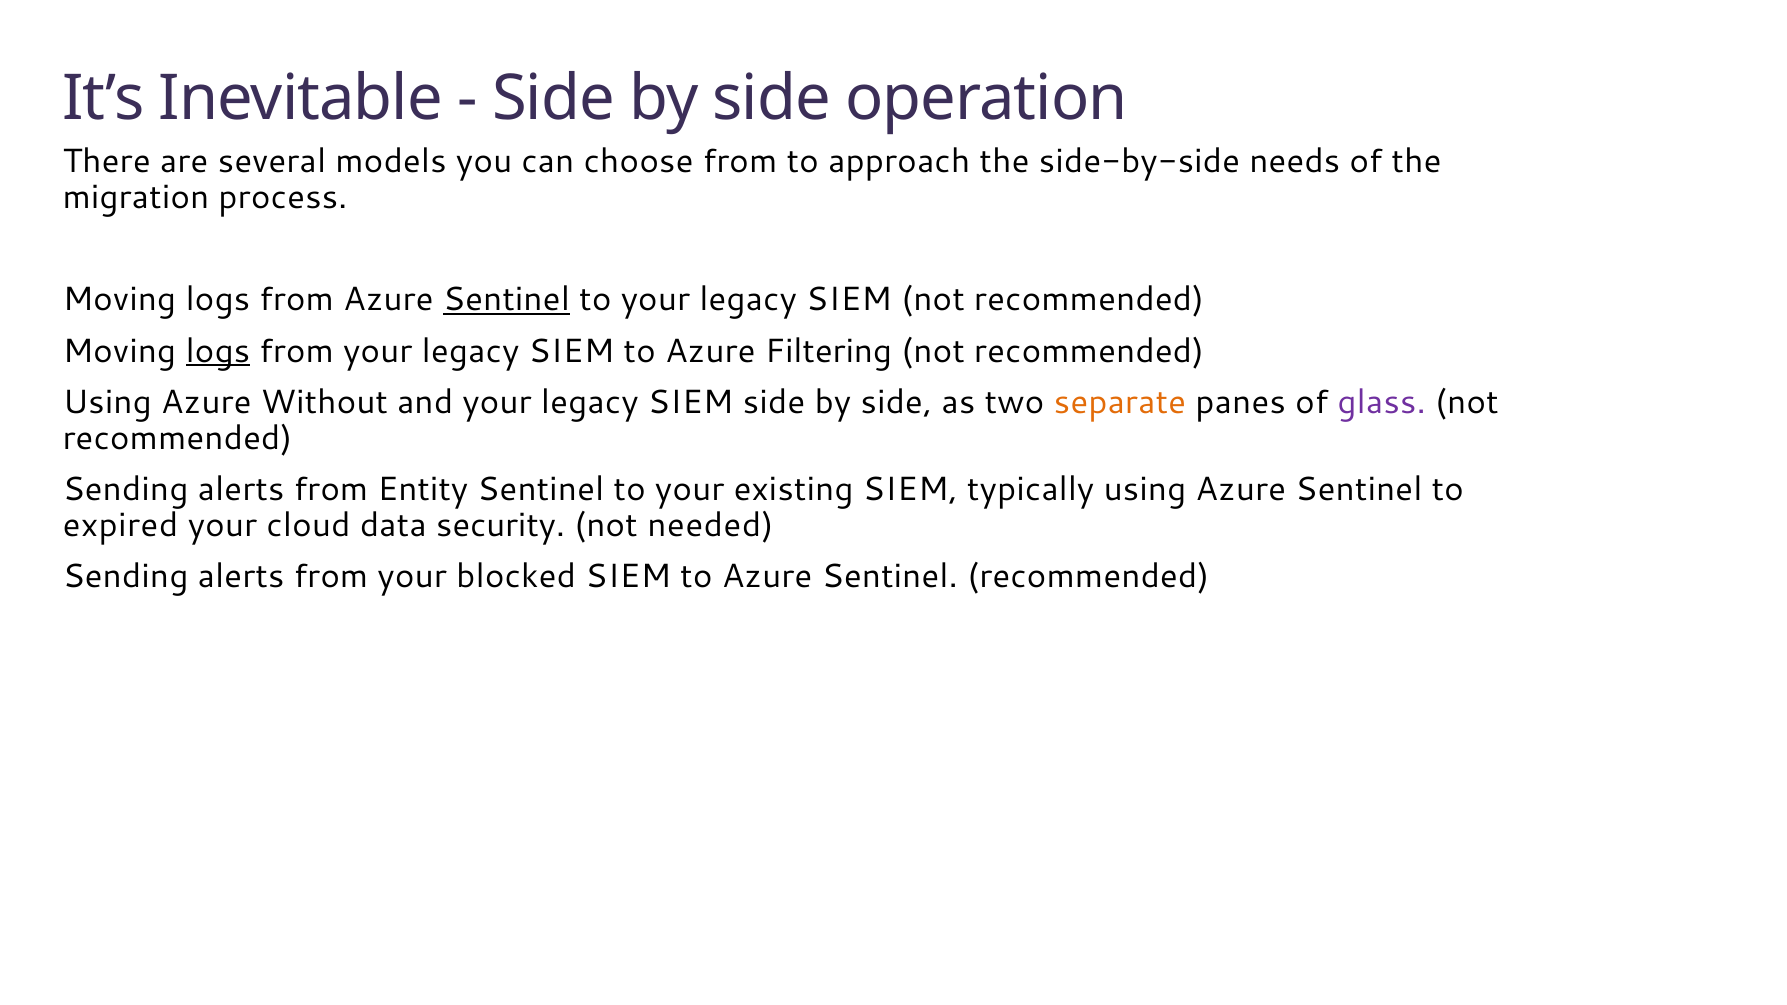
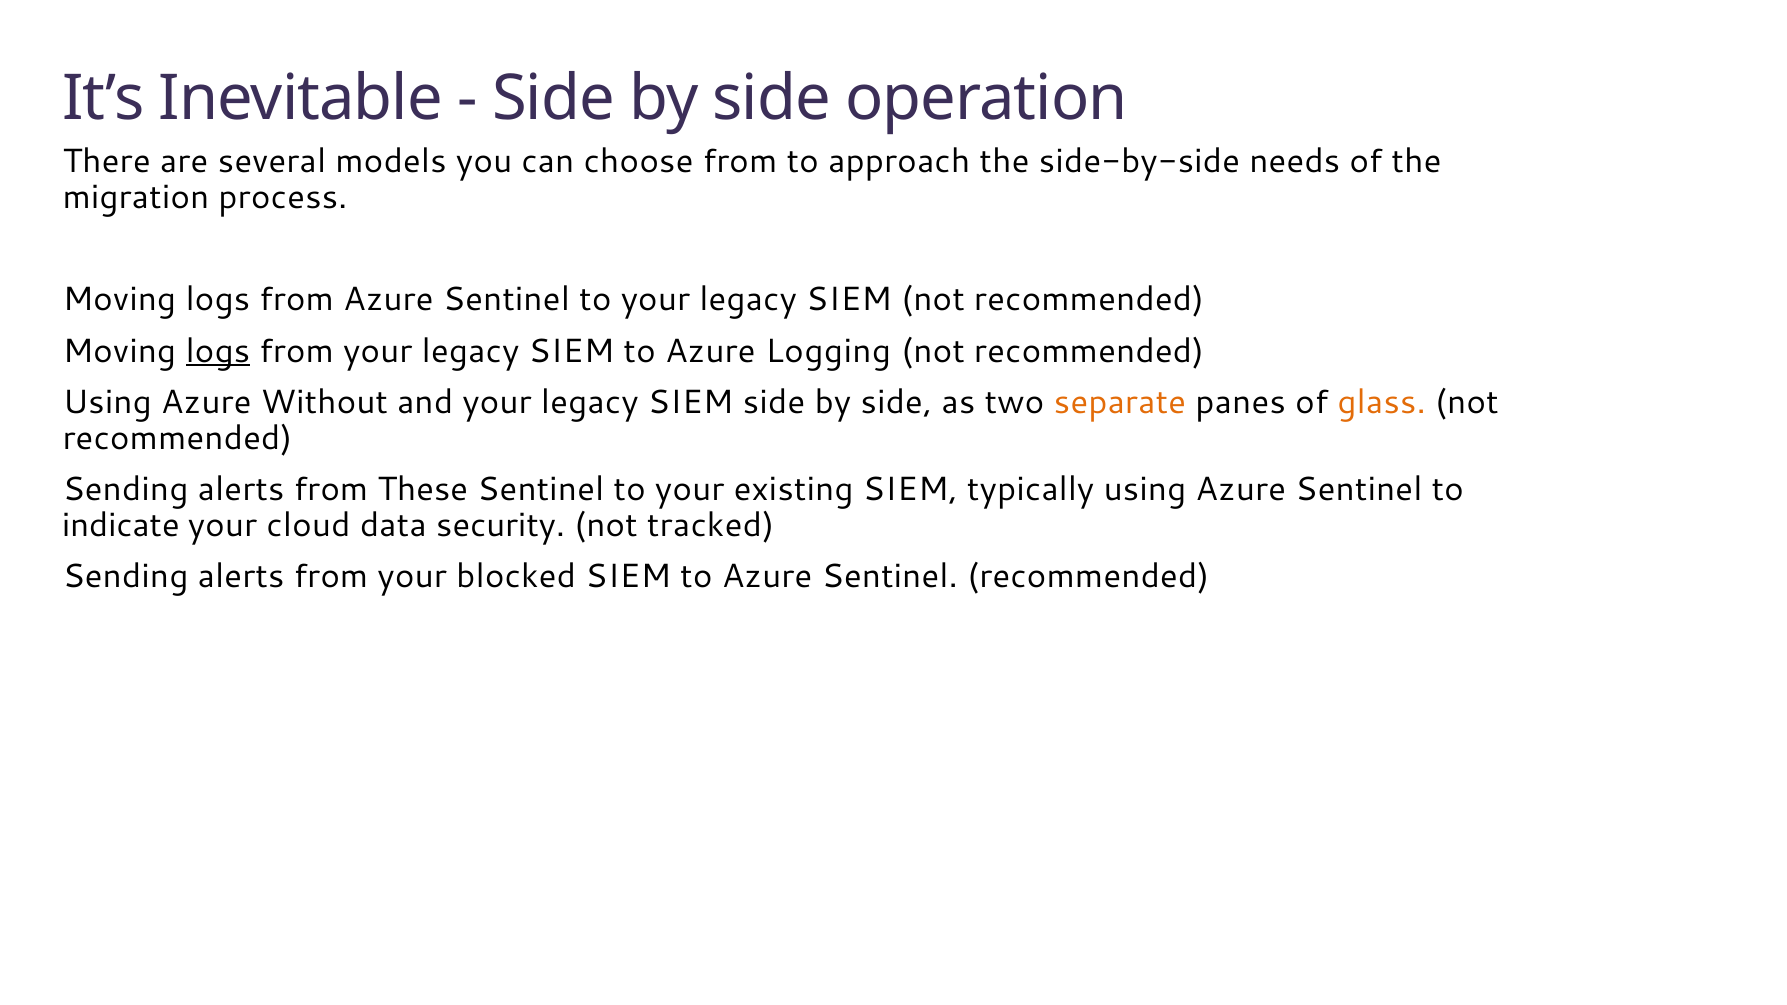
Sentinel underline: present -> none (506, 300)
Filtering: Filtering -> Logging (828, 351)
glass colour: purple -> orange (1382, 402)
Entity: Entity -> These (423, 489)
expired: expired -> indicate (121, 526)
needed: needed -> tracked (711, 526)
